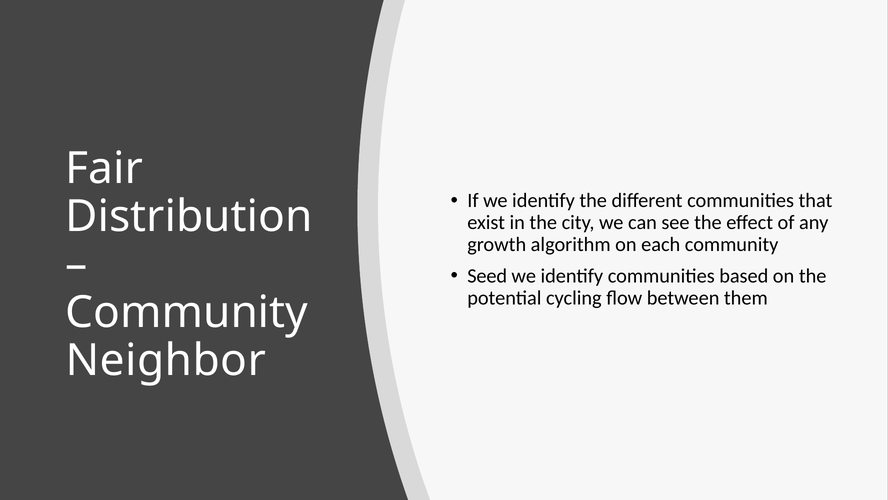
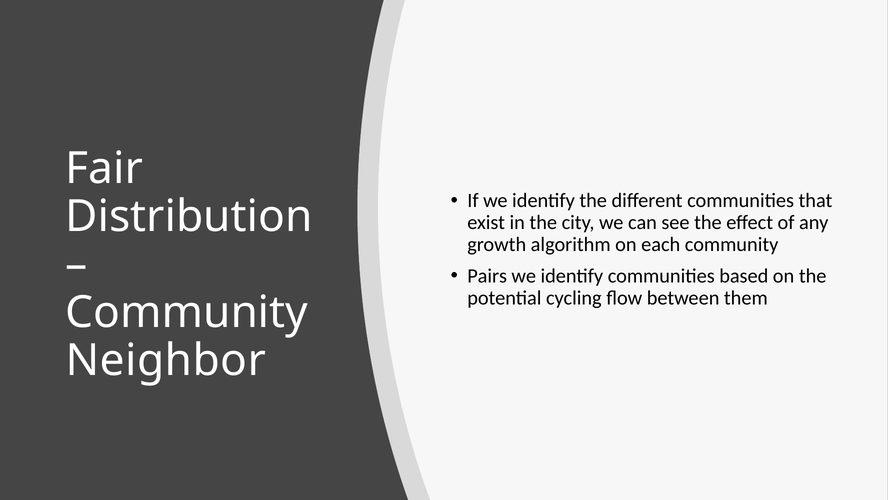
Seed: Seed -> Pairs (487, 276)
